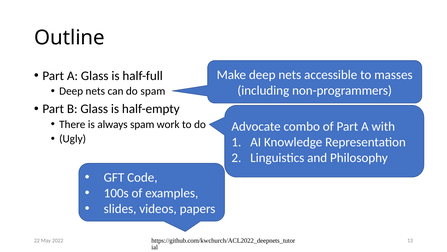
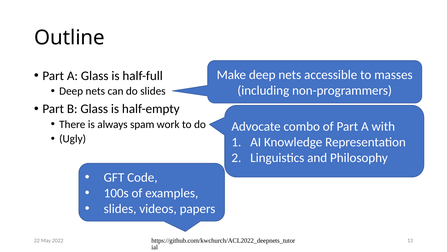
do spam: spam -> slides (153, 91)
